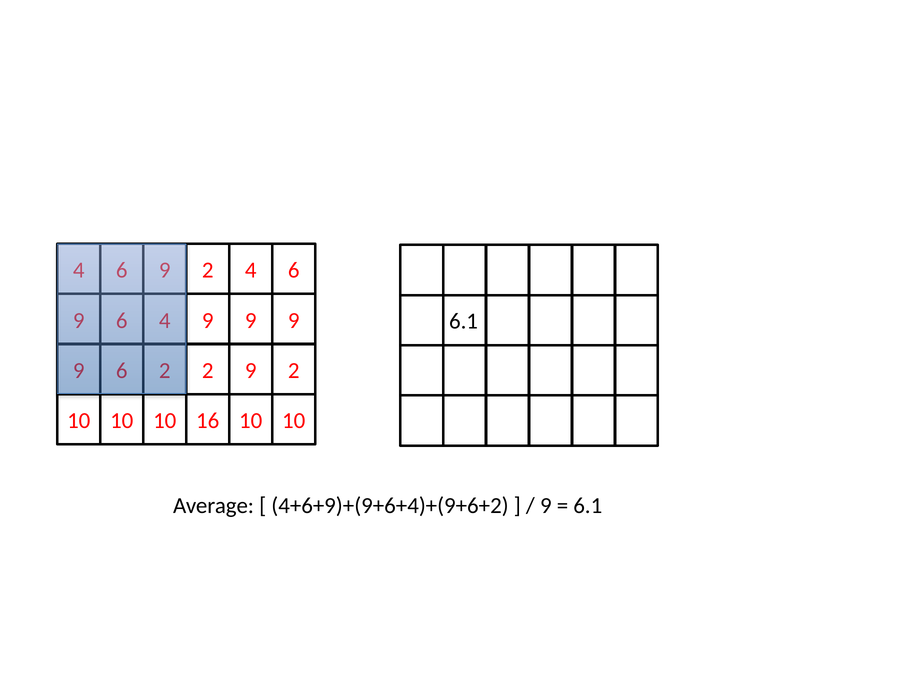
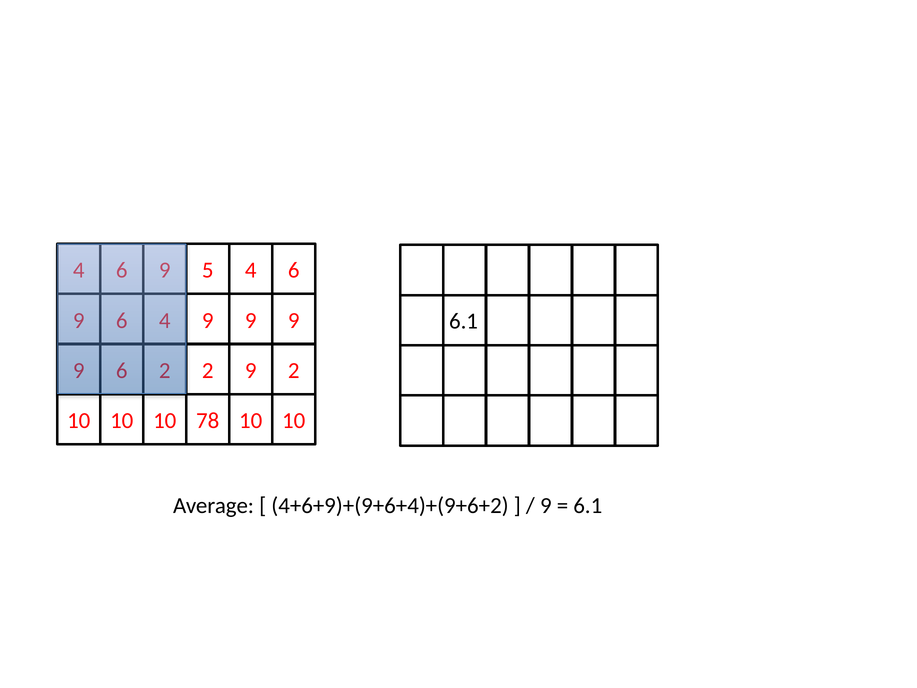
2: 2 -> 5 (208, 270)
16: 16 -> 78 (208, 421)
